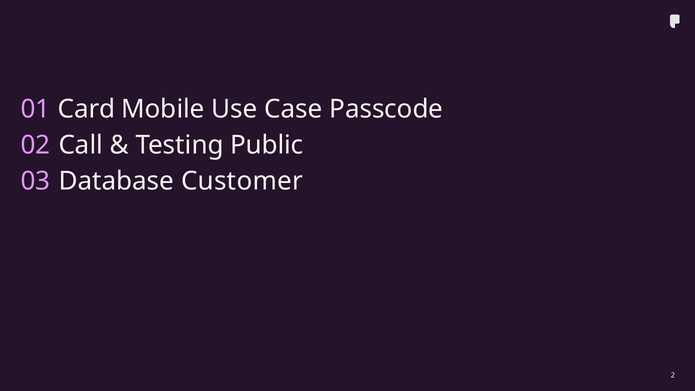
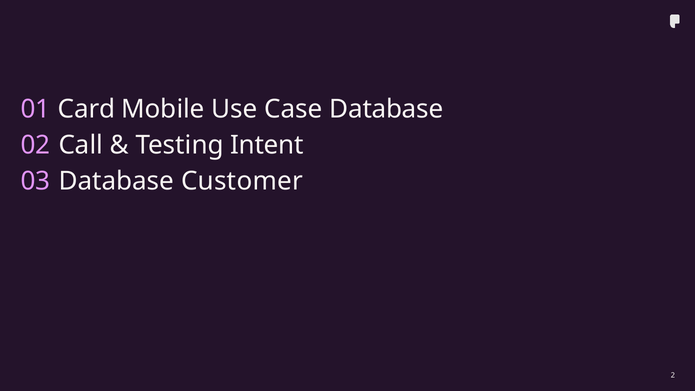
Case Passcode: Passcode -> Database (386, 109)
Public: Public -> Intent (267, 145)
